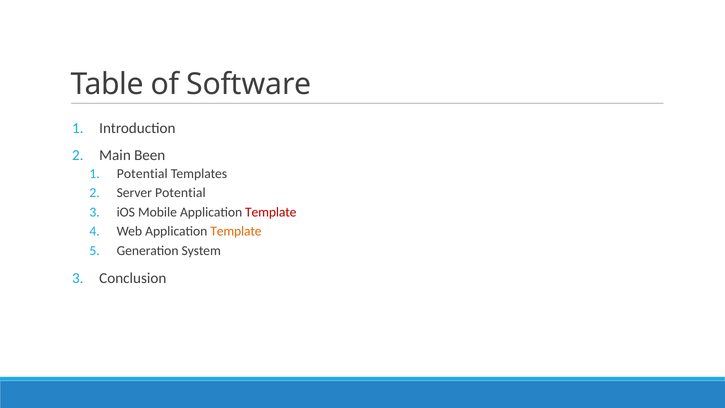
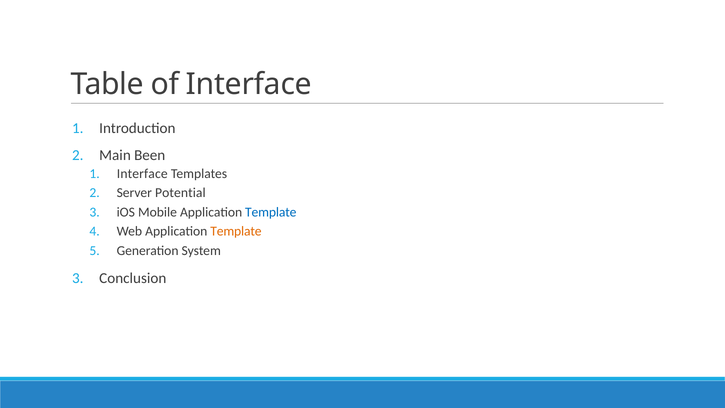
of Software: Software -> Interface (249, 84)
Potential: Potential -> Interface (142, 174)
Template colour: red -> blue (271, 212)
